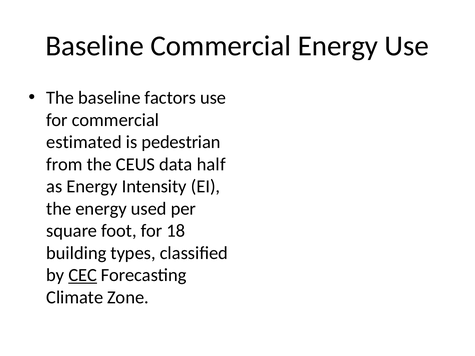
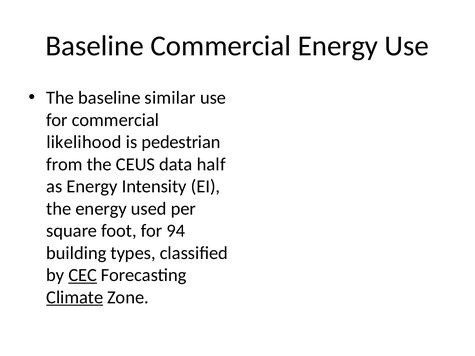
factors: factors -> similar (170, 98)
estimated: estimated -> likelihood (84, 142)
18: 18 -> 94 (176, 231)
Climate underline: none -> present (75, 297)
